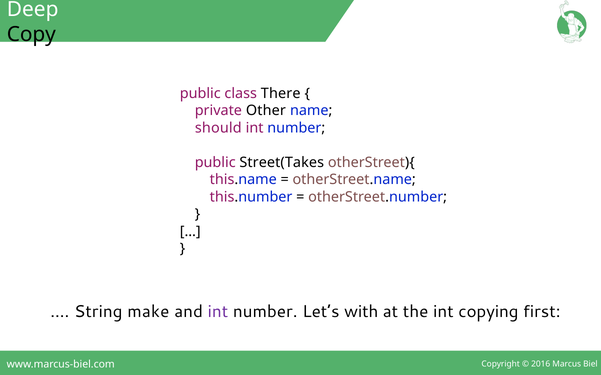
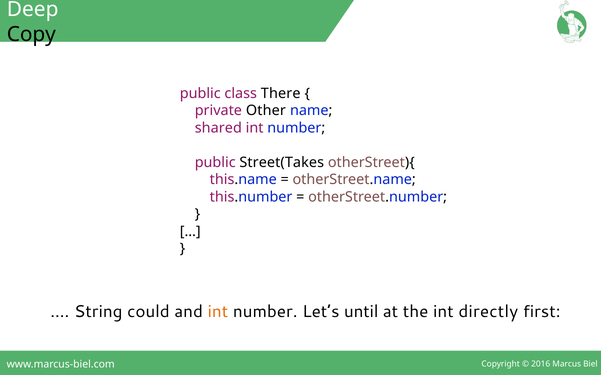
should: should -> shared (218, 128)
make: make -> could (148, 312)
int colour: purple -> orange (218, 312)
with: with -> until (361, 312)
copying: copying -> directly (488, 312)
